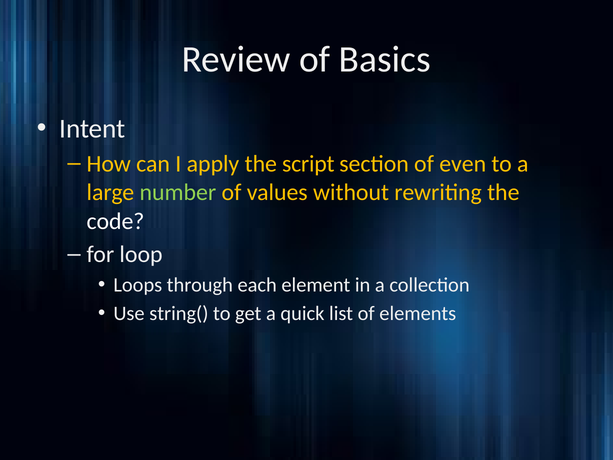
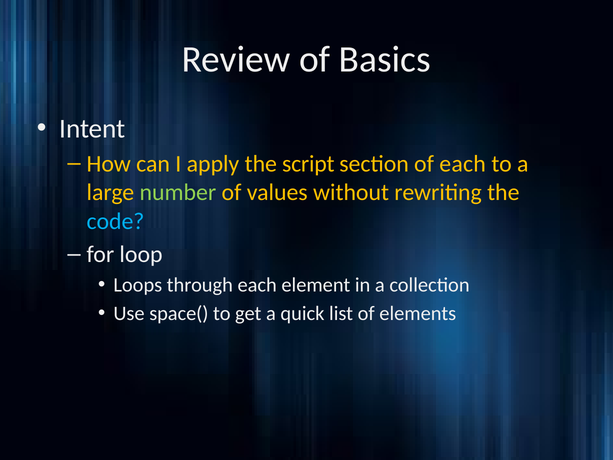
of even: even -> each (463, 164)
code colour: white -> light blue (115, 221)
string(: string( -> space( (179, 313)
